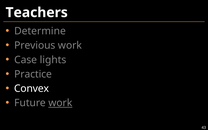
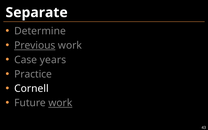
Teachers: Teachers -> Separate (37, 13)
Previous underline: none -> present (35, 45)
lights: lights -> years (53, 60)
Convex: Convex -> Cornell (32, 89)
